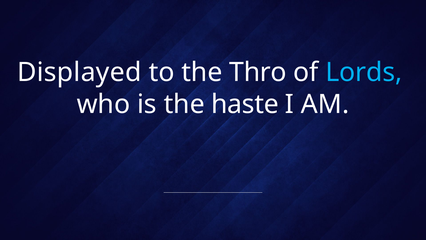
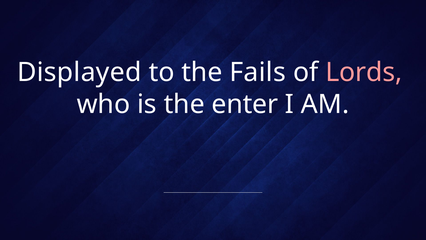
Thro: Thro -> Fails (258, 72)
Lords colour: light blue -> pink (364, 72)
haste: haste -> enter (245, 104)
